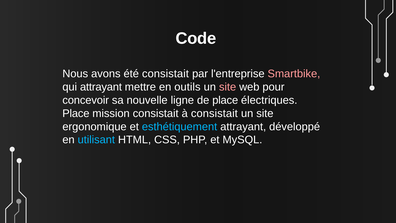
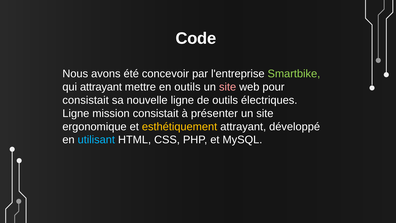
été consistait: consistait -> concevoir (165, 74)
Smartbike colour: pink -> light green (294, 74)
concevoir: concevoir -> consistait (86, 100)
de place: place -> outils (225, 100)
Place: Place -> Ligne (76, 113)
à consistait: consistait -> présenter (214, 113)
esthétiquement colour: light blue -> yellow (180, 126)
